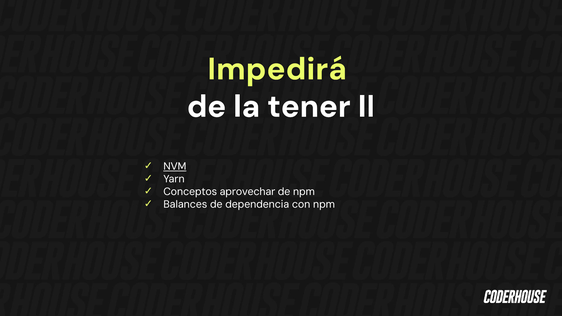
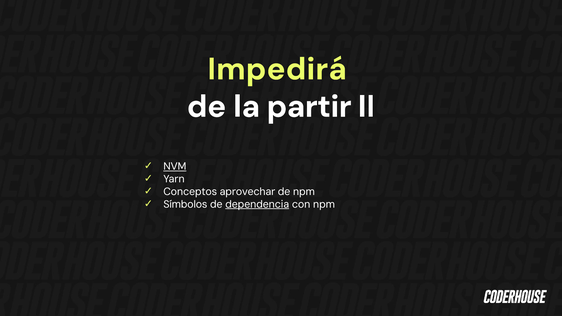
tener: tener -> partir (309, 107)
Balances: Balances -> Símbolos (185, 204)
dependencia underline: none -> present (257, 204)
